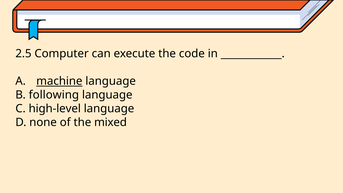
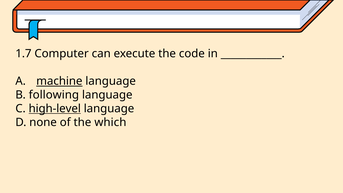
2.5: 2.5 -> 1.7 (23, 54)
high-level underline: none -> present (55, 109)
mixed: mixed -> which (110, 122)
